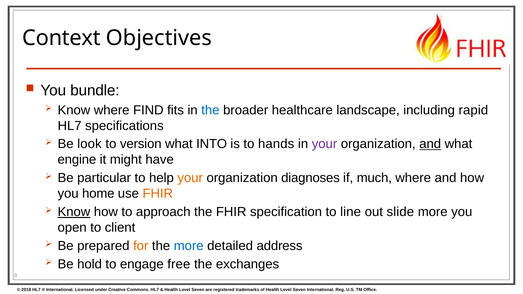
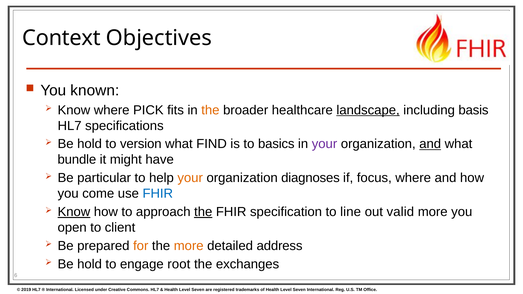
bundle: bundle -> known (95, 91)
FIND: FIND -> PICK (148, 110)
the colour: blue -> orange (210, 110)
landscape underline: none -> present (368, 110)
rapid: rapid -> basis (473, 110)
look: look -> hold (90, 144)
INTO: INTO -> FIND (212, 144)
hands: hands -> basics (276, 144)
engine: engine -> bundle (77, 160)
much: much -> focus (374, 178)
home: home -> come (98, 194)
FHIR colour: orange -> blue (158, 194)
the underline: none -> present (203, 212)
slide: slide -> valid (400, 212)
more colour: blue -> orange (189, 246)
free: free -> root (179, 264)
